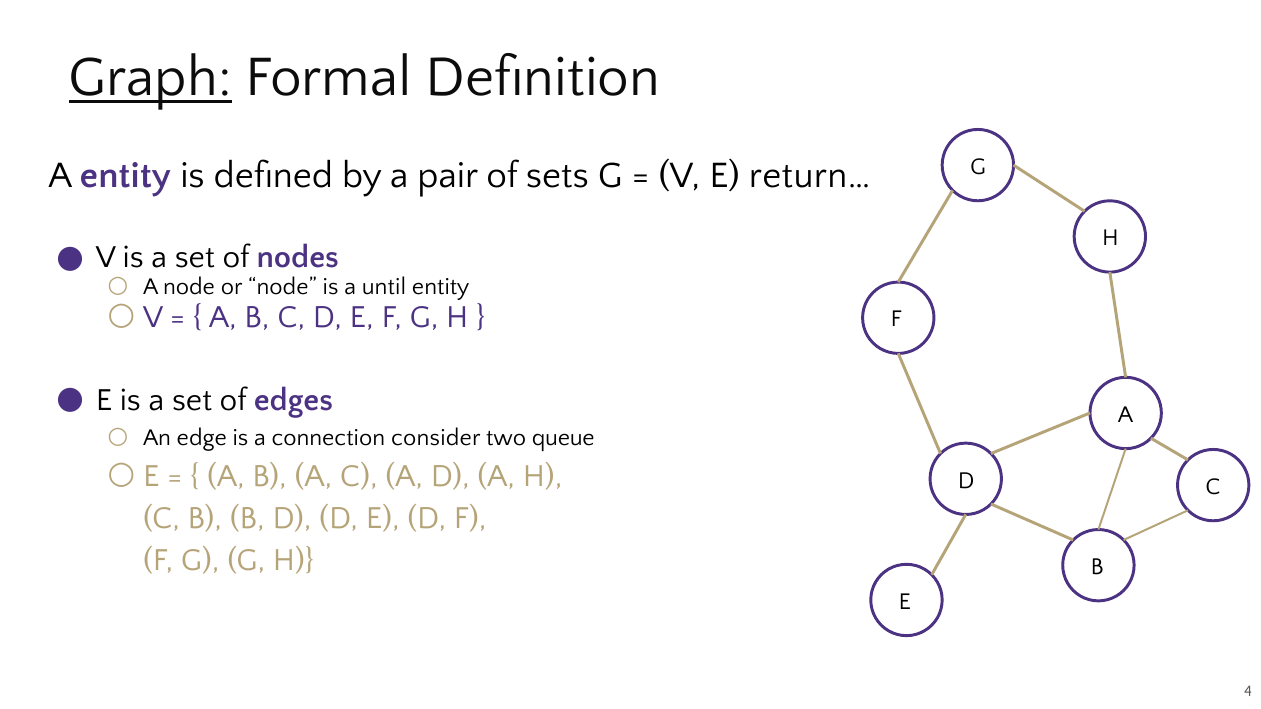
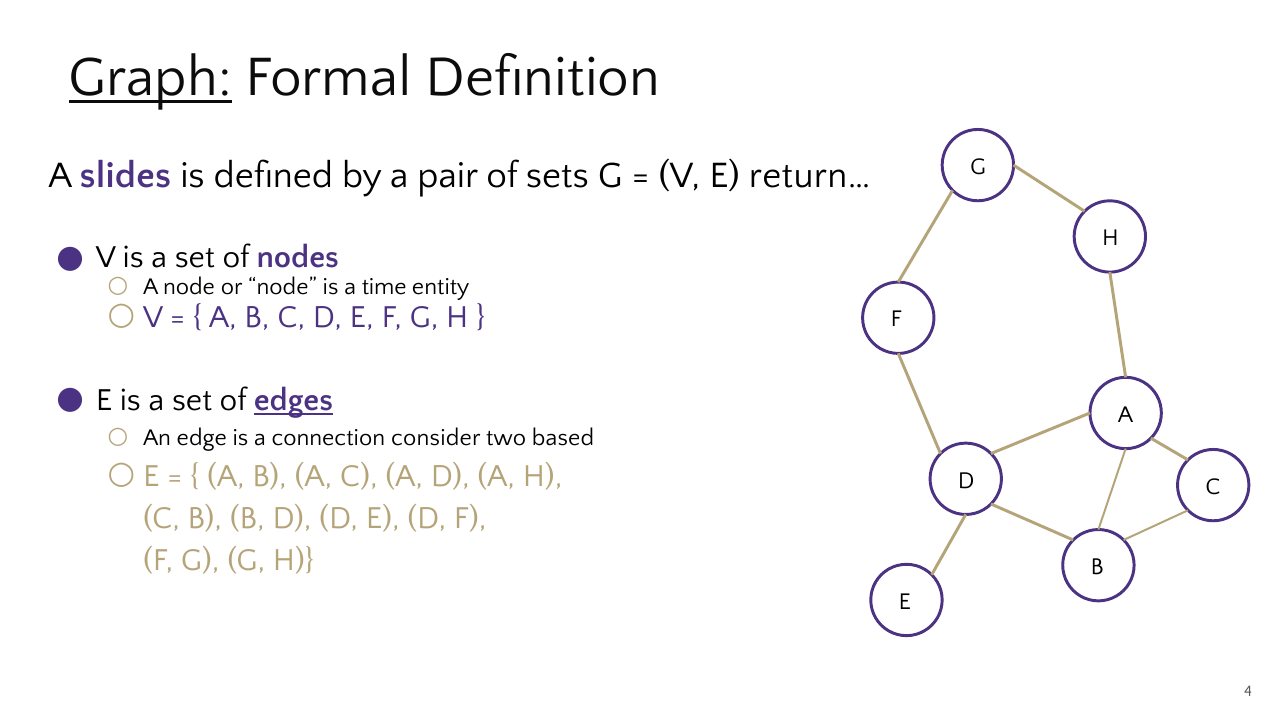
A entity: entity -> slides (125, 176)
until: until -> time (384, 287)
edges underline: none -> present (293, 401)
queue: queue -> based (563, 438)
